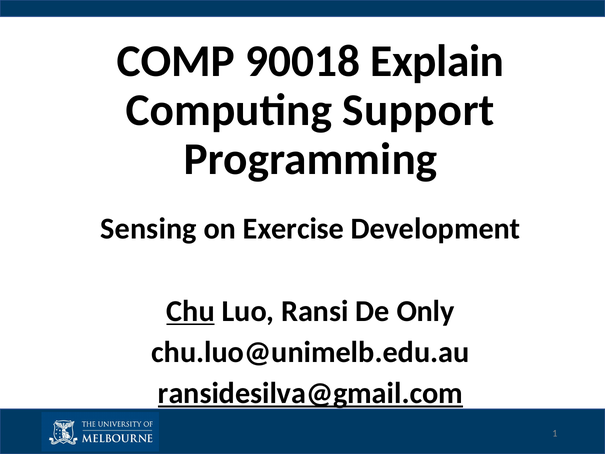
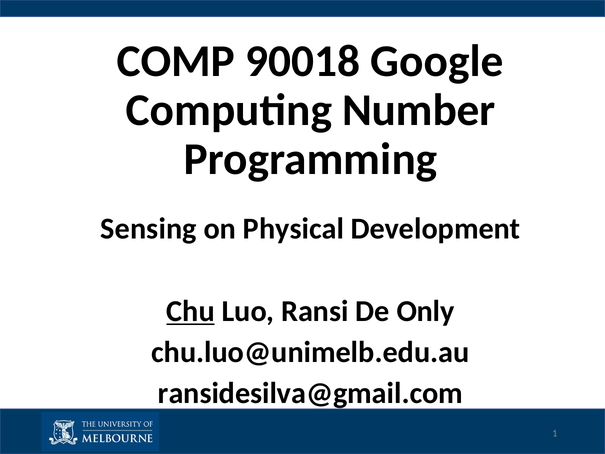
Explain: Explain -> Google (437, 61)
Support: Support -> Number (419, 110)
Exercise: Exercise -> Physical (293, 229)
ransidesilva@gmail.com underline: present -> none (310, 393)
